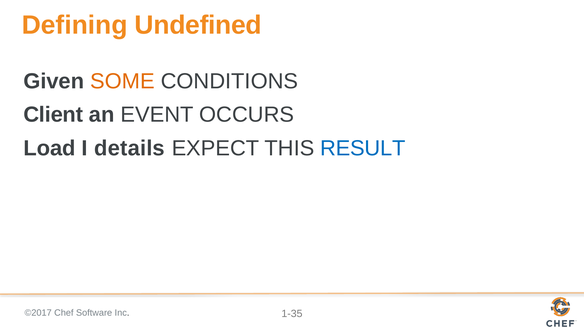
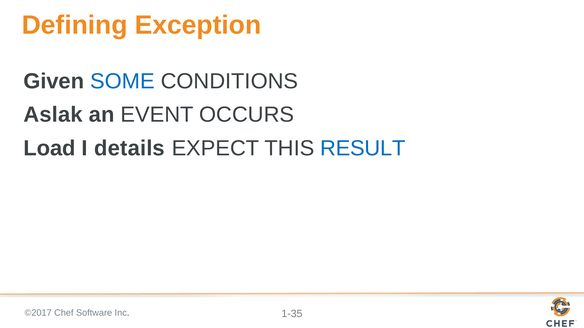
Undefined: Undefined -> Exception (198, 25)
SOME colour: orange -> blue (122, 81)
Client: Client -> Aslak (53, 115)
